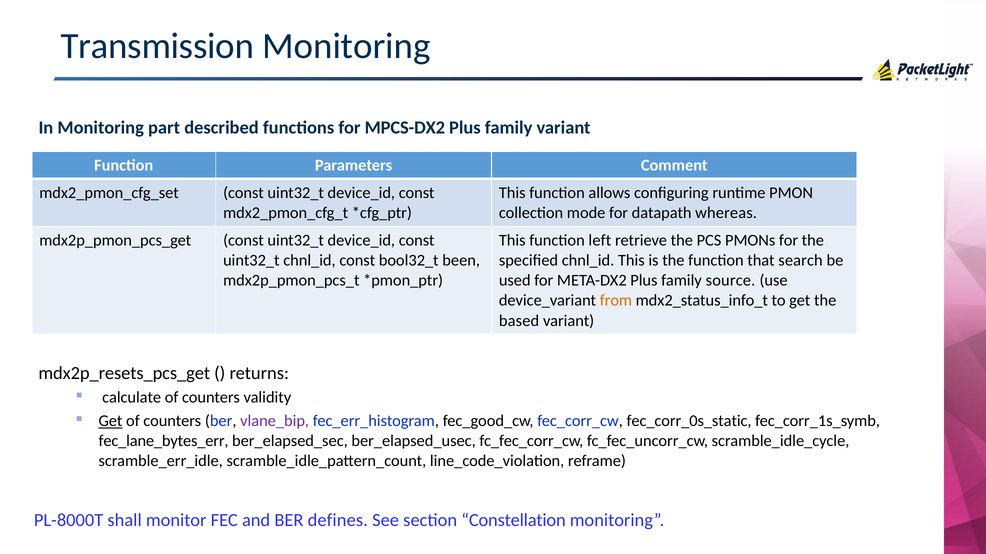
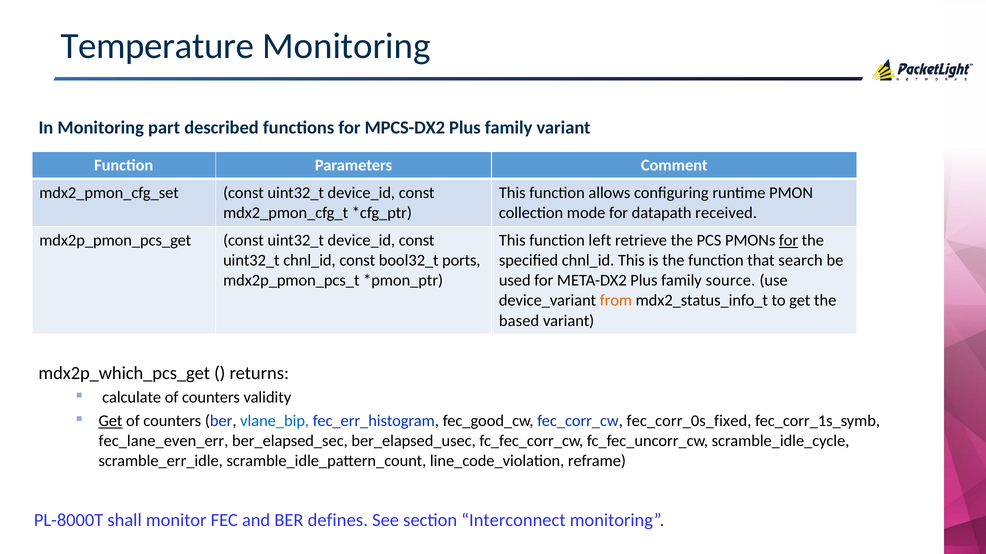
Transmission: Transmission -> Temperature (157, 46)
whereas: whereas -> received (726, 213)
for underline: none -> present (789, 241)
been: been -> ports (461, 261)
mdx2p_resets_pcs_get: mdx2p_resets_pcs_get -> mdx2p_which_pcs_get (124, 373)
vlane_bip colour: purple -> blue (275, 421)
fec_corr_0s_static: fec_corr_0s_static -> fec_corr_0s_fixed (689, 421)
fec_lane_bytes_err: fec_lane_bytes_err -> fec_lane_even_err (163, 441)
Constellation: Constellation -> Interconnect (513, 521)
